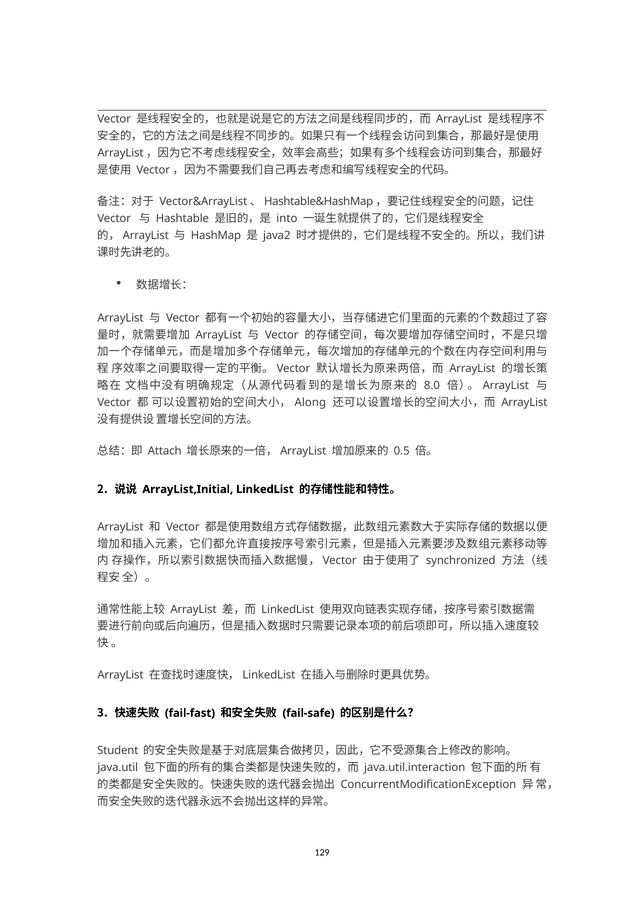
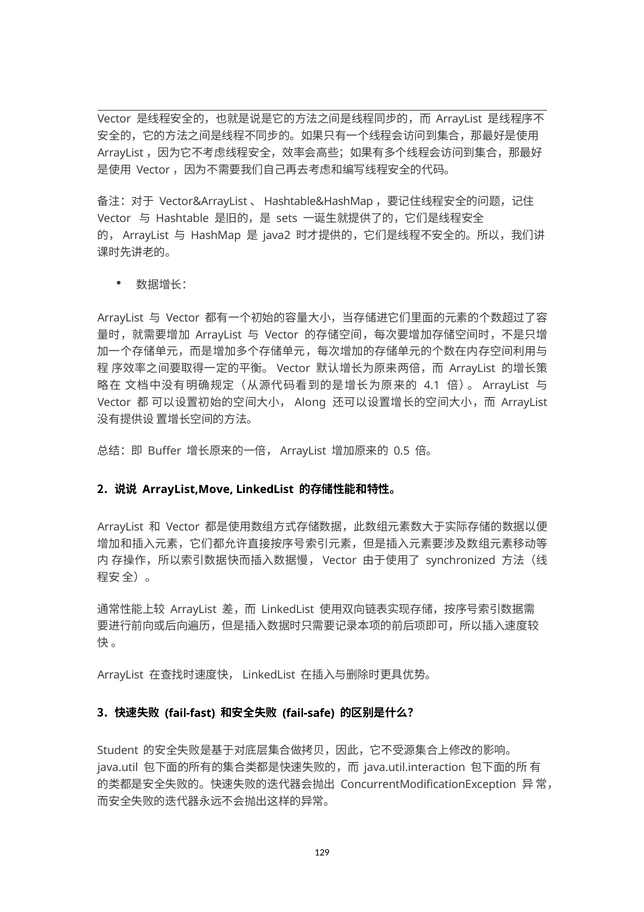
into: into -> sets (287, 218)
8.0: 8.0 -> 4.1 (432, 385)
Attach: Attach -> Buffer (165, 451)
ArrayList,Initial: ArrayList,Initial -> ArrayList,Move (188, 489)
